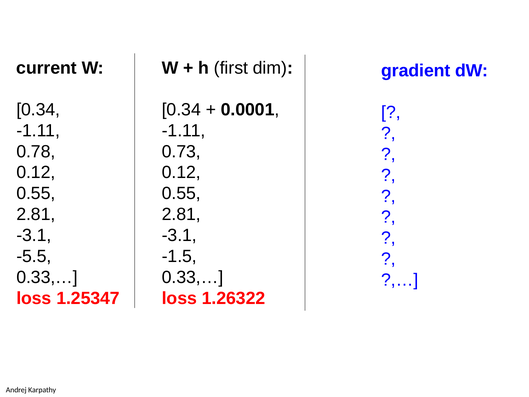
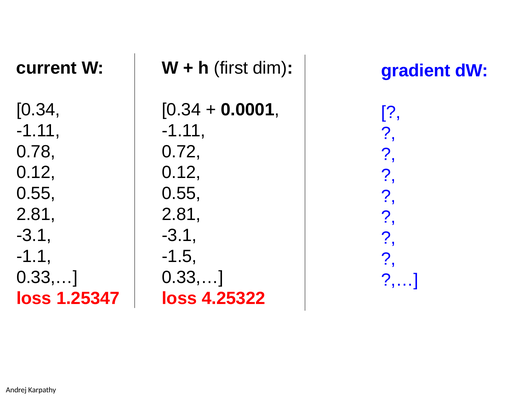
0.73: 0.73 -> 0.72 (181, 151)
-5.5: -5.5 -> -1.1 (34, 256)
1.26322: 1.26322 -> 4.25322 (234, 298)
